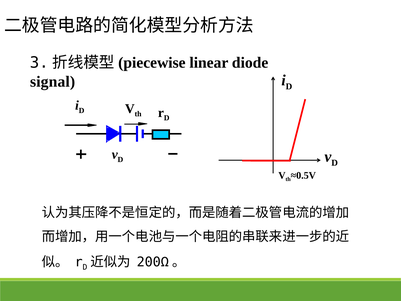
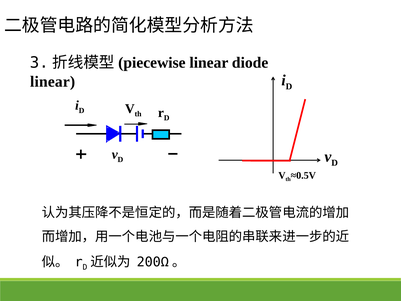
signal: signal -> linear (53, 81)
